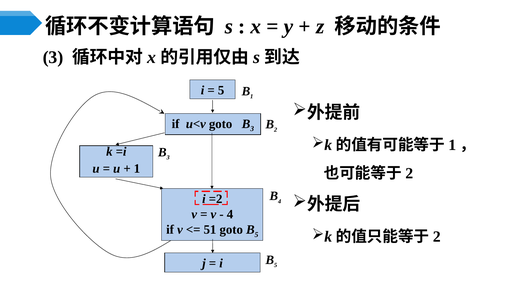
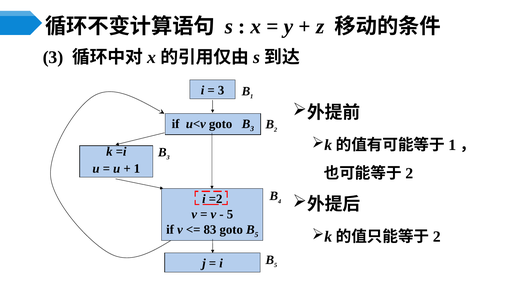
5: 5 -> 3 (221, 90)
4: 4 -> 5 (230, 214)
51: 51 -> 83 (210, 230)
